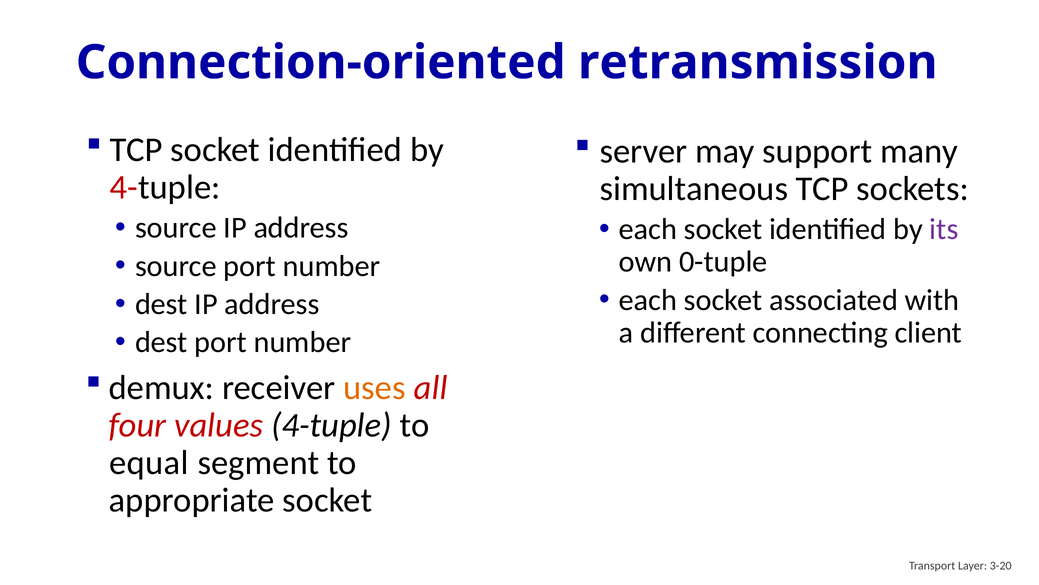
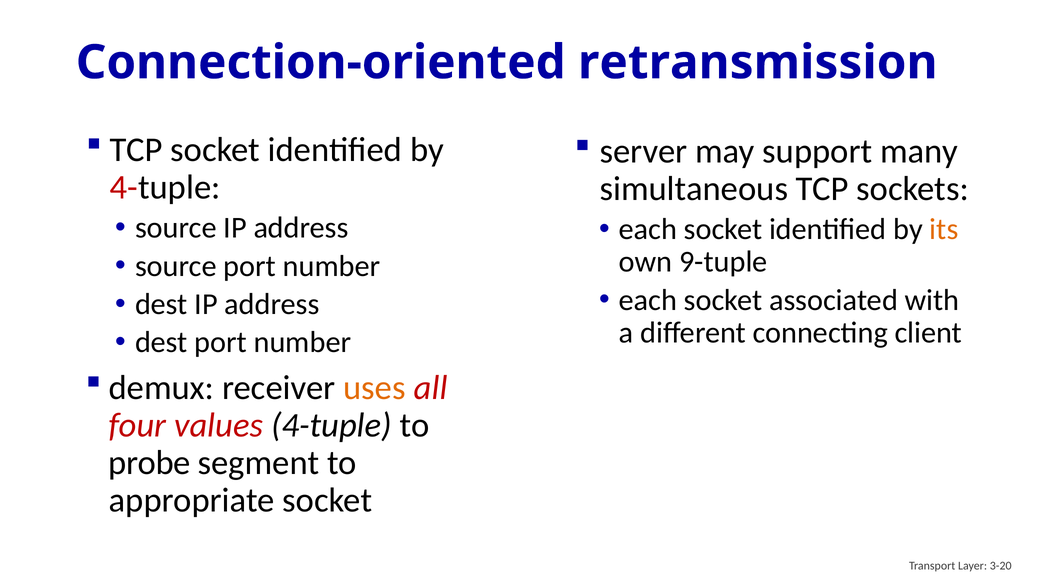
its colour: purple -> orange (944, 229)
0-tuple: 0-tuple -> 9-tuple (723, 262)
equal: equal -> probe (149, 462)
